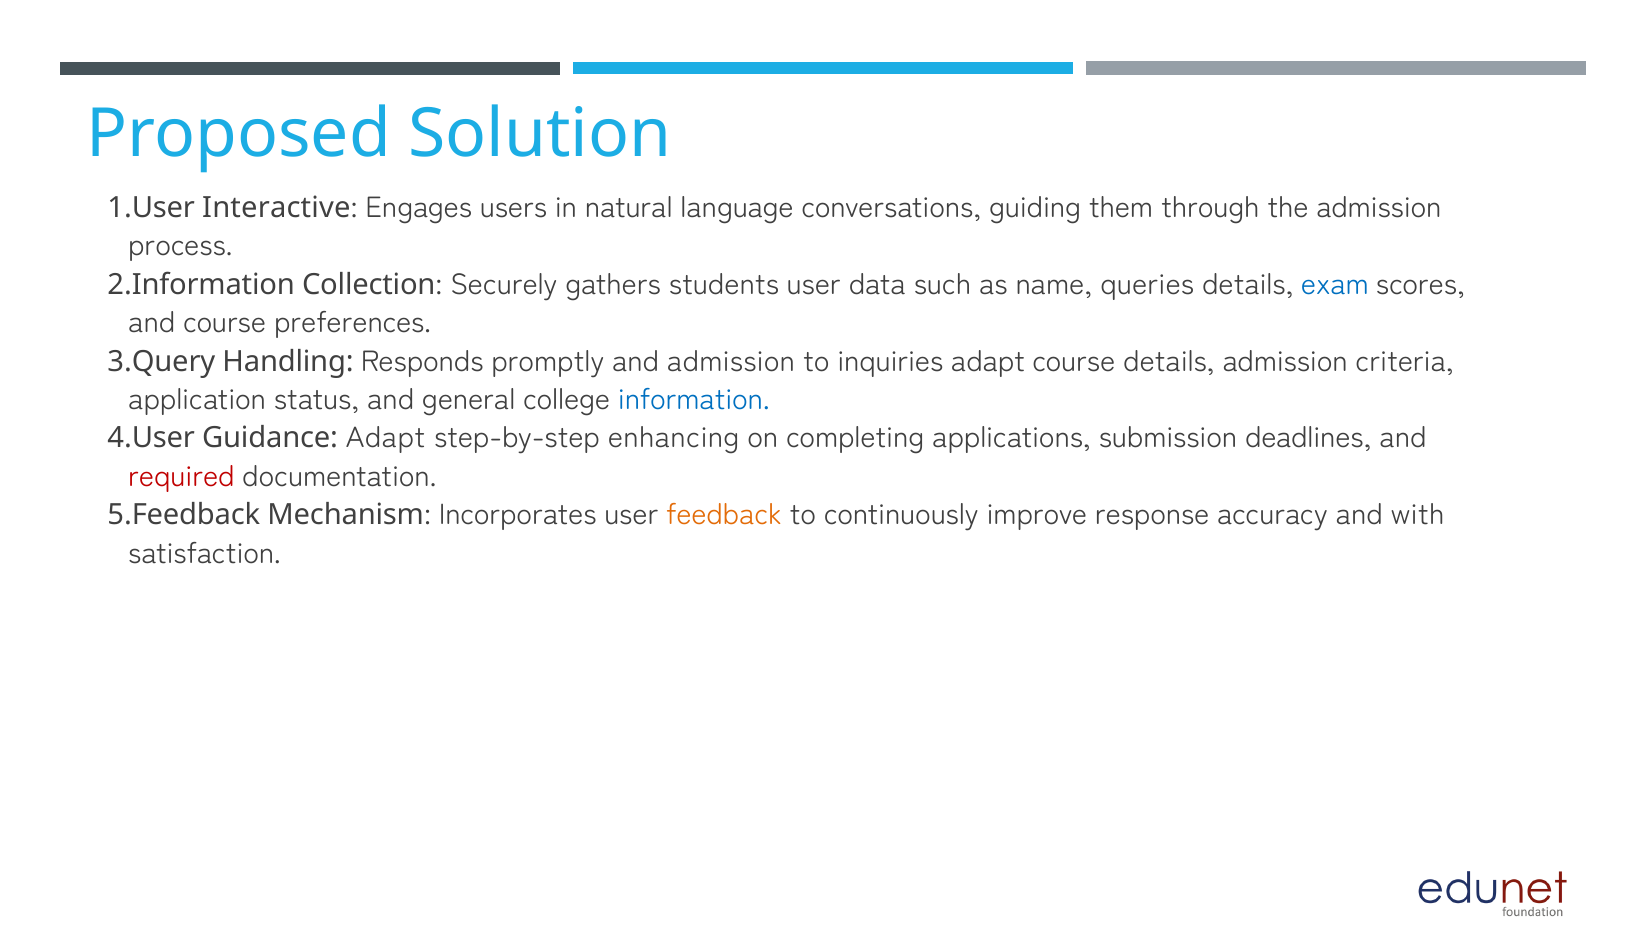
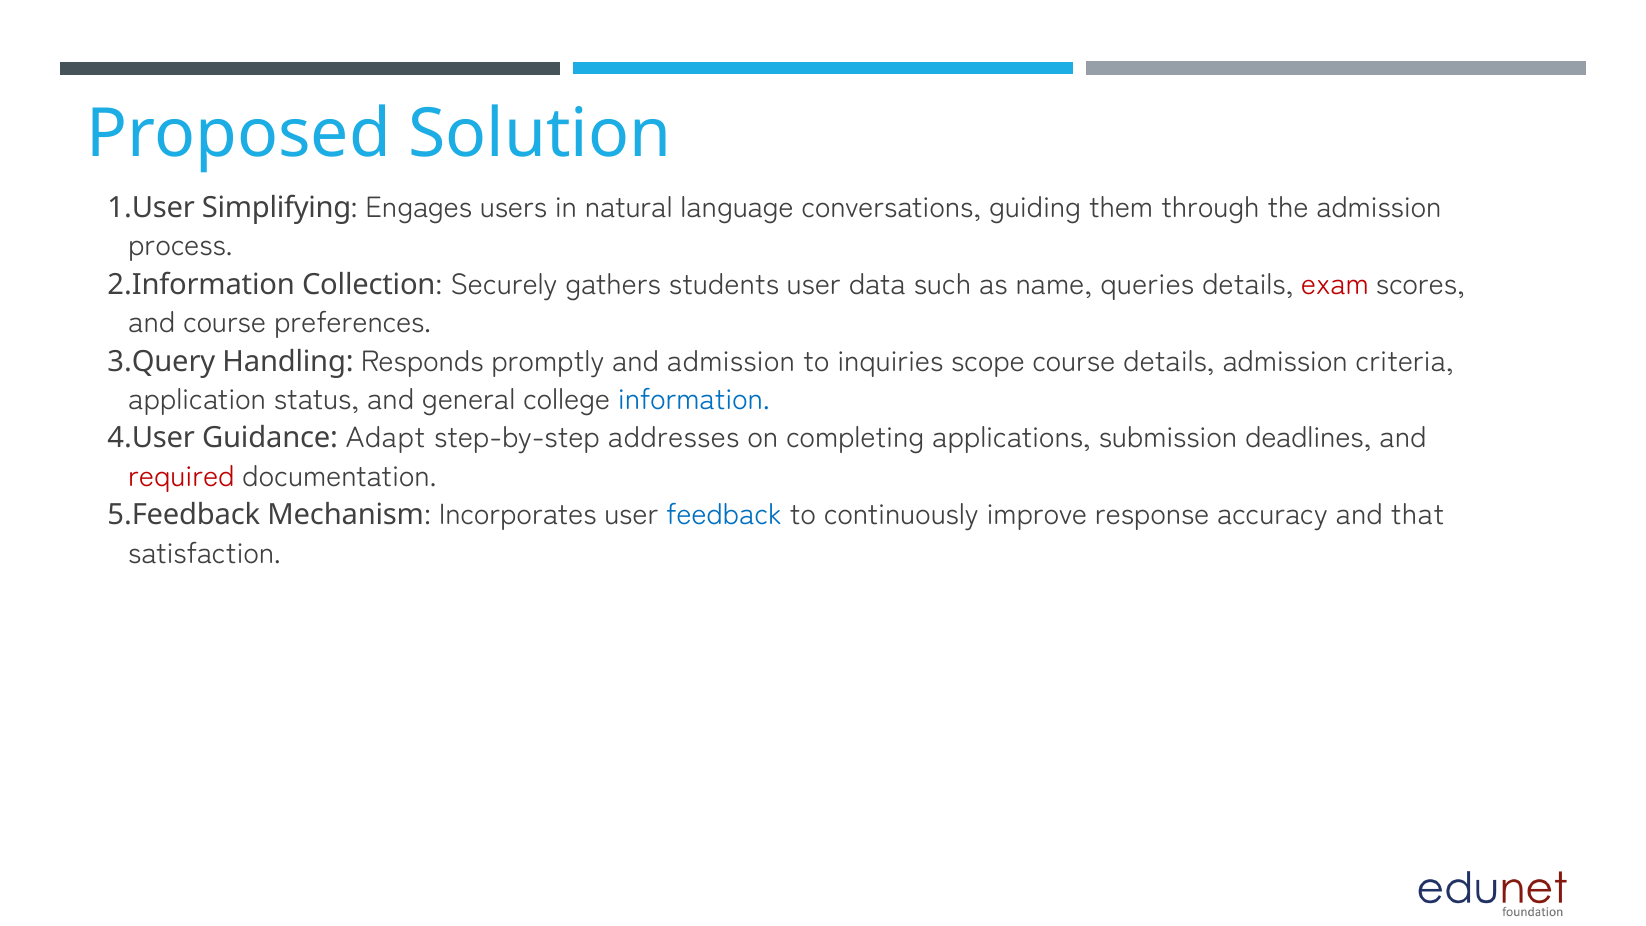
Interactive: Interactive -> Simplifying (277, 208)
exam colour: blue -> red (1335, 284)
inquiries adapt: adapt -> scope (988, 361)
enhancing: enhancing -> addresses (674, 438)
feedback colour: orange -> blue (724, 515)
with: with -> that (1418, 515)
